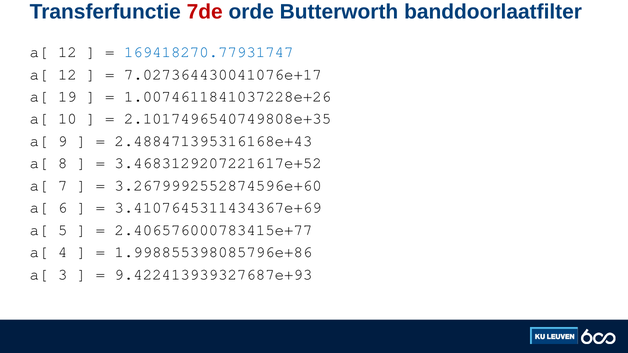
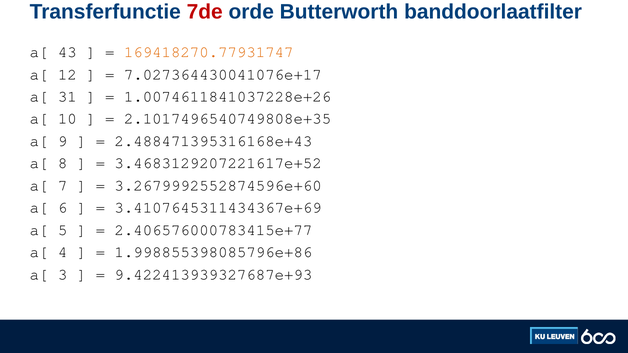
12: 12 -> 43 (67, 52)
169418270.77931747 colour: blue -> orange (209, 52)
19: 19 -> 31 (67, 97)
